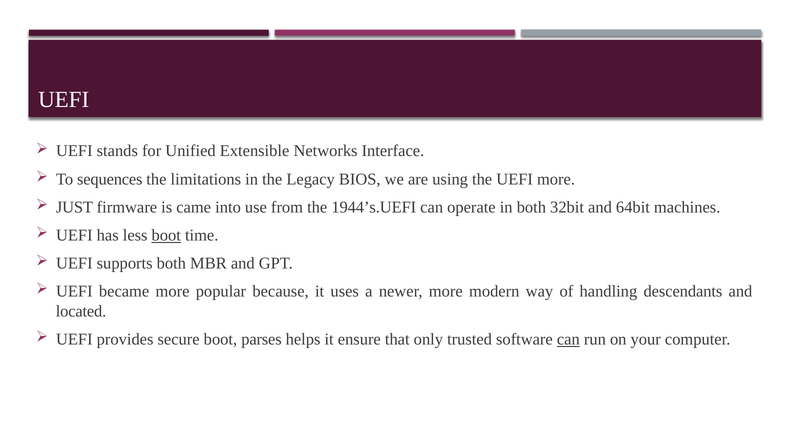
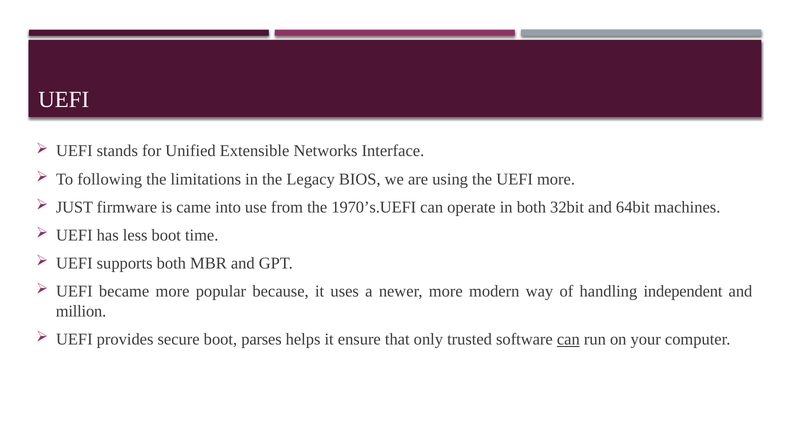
sequences: sequences -> following (110, 179)
1944’s.UEFI: 1944’s.UEFI -> 1970’s.UEFI (374, 207)
boot underline: present -> none (166, 235)
descendants: descendants -> independent (683, 291)
located: located -> million (81, 311)
